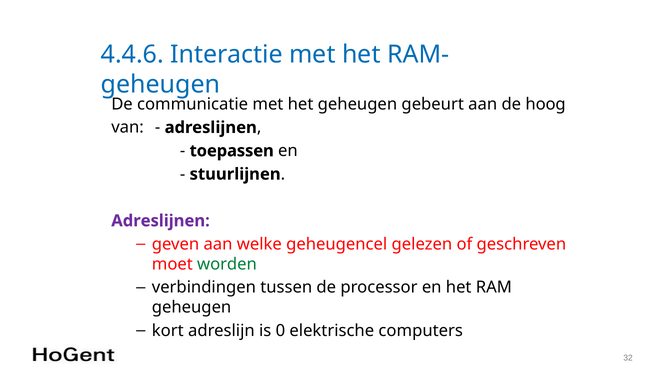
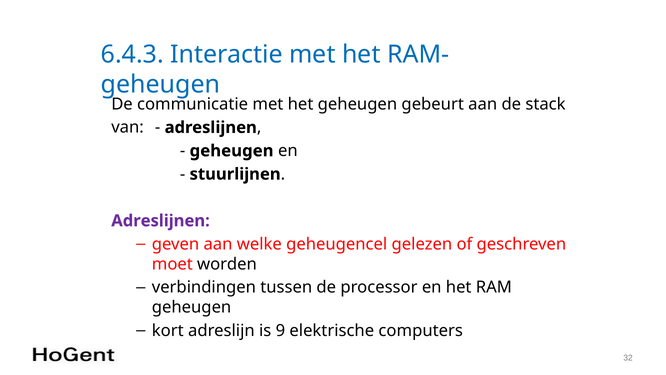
4.4.6: 4.4.6 -> 6.4.3 (132, 55)
hoog: hoog -> stack (546, 104)
toepassen: toepassen -> geheugen (232, 151)
worden colour: green -> black (227, 264)
0: 0 -> 9 (280, 330)
